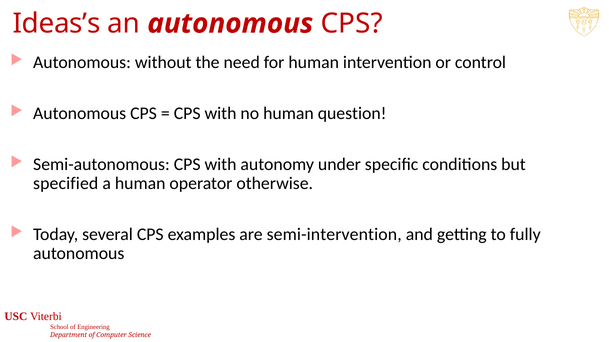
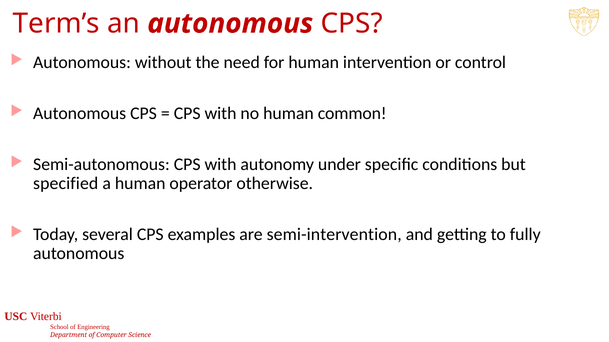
Ideas’s: Ideas’s -> Term’s (56, 24)
question: question -> common (352, 113)
